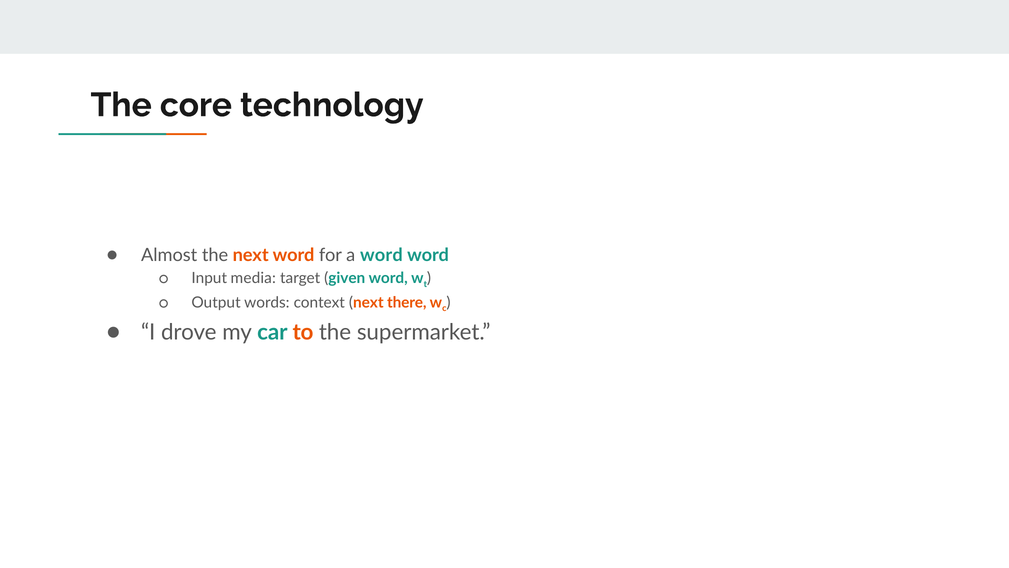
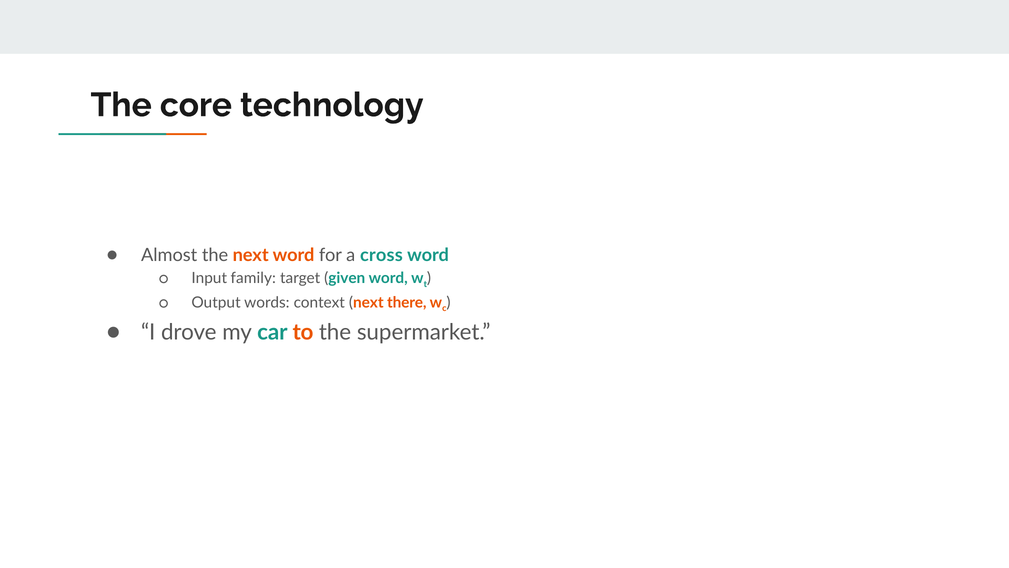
a word: word -> cross (381, 255)
media: media -> family (253, 278)
